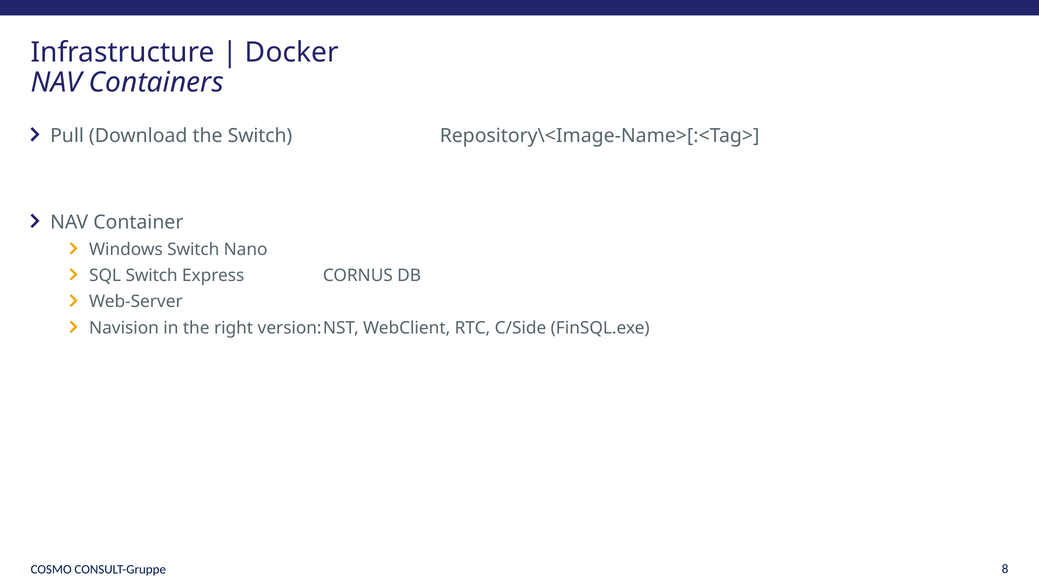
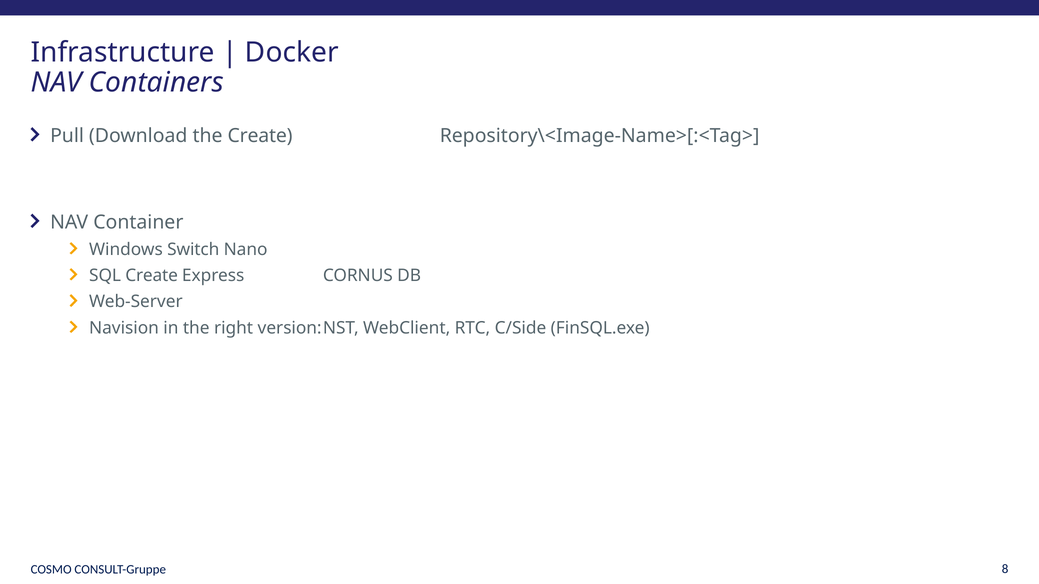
the Switch: Switch -> Create (260, 136)
SQL Switch: Switch -> Create (152, 276)
